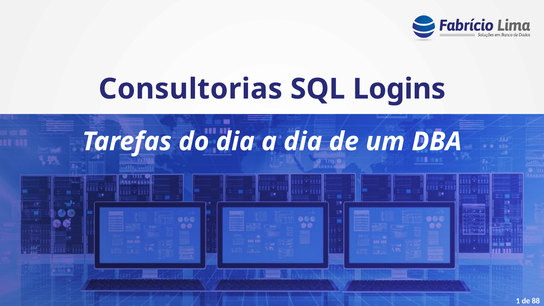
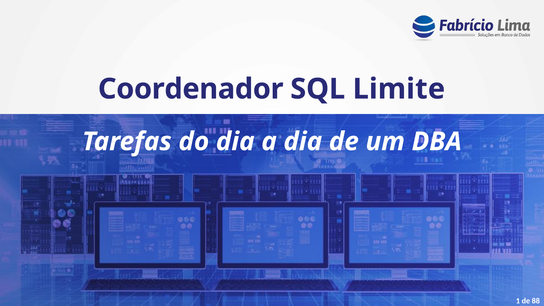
Consultorias: Consultorias -> Coordenador (191, 89)
Logins: Logins -> Limite (399, 89)
